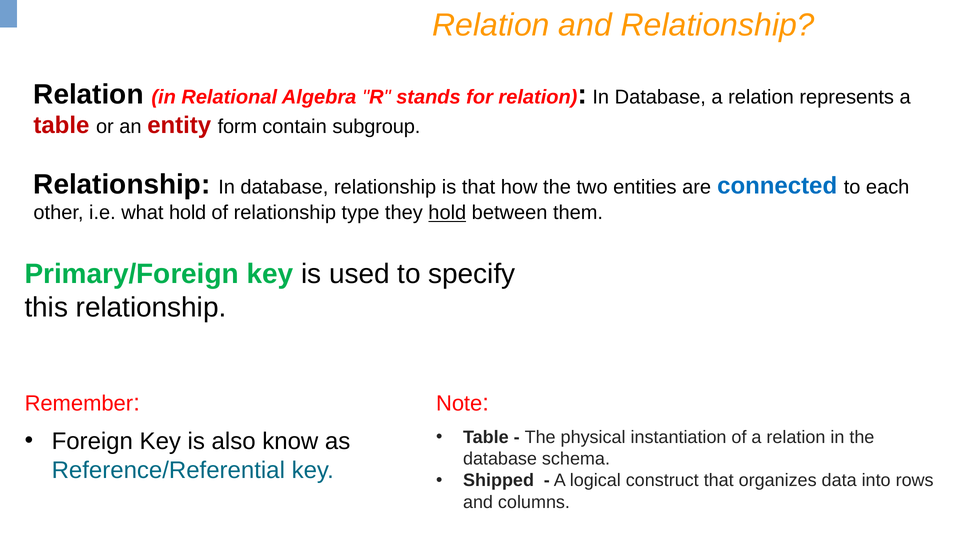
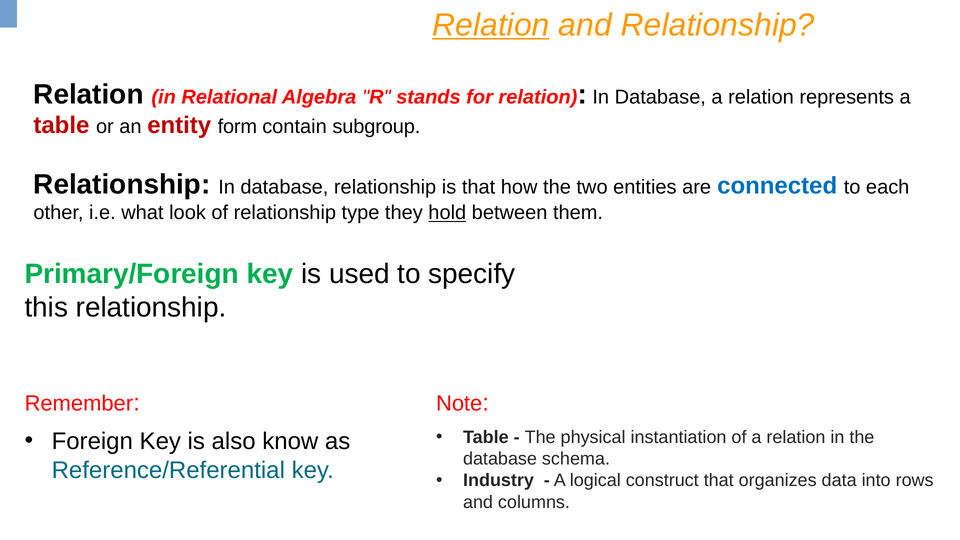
Relation underline: none -> present (491, 25)
what hold: hold -> look (188, 213)
Shipped: Shipped -> Industry (499, 481)
